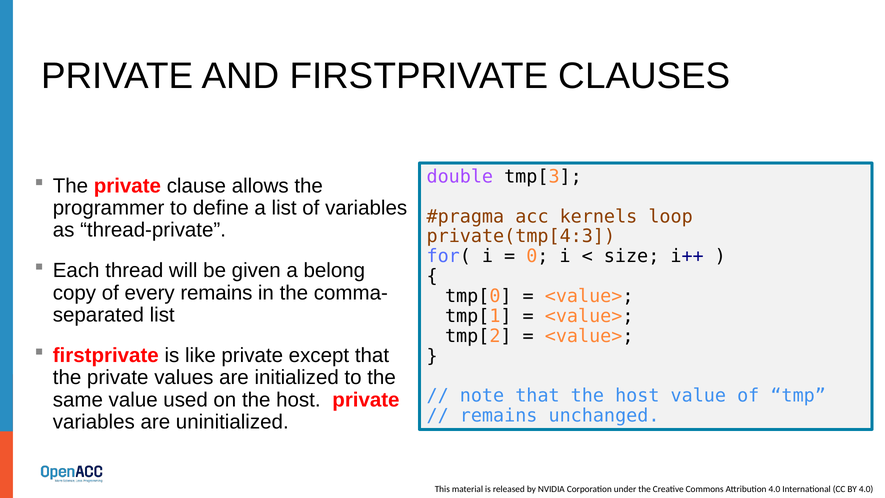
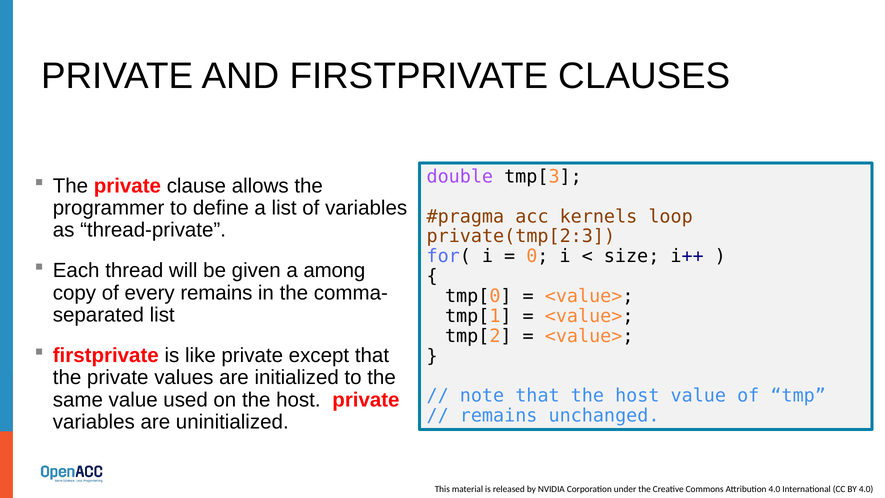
private(tmp[4:3: private(tmp[4:3 -> private(tmp[2:3 (521, 236)
belong: belong -> among (334, 271)
